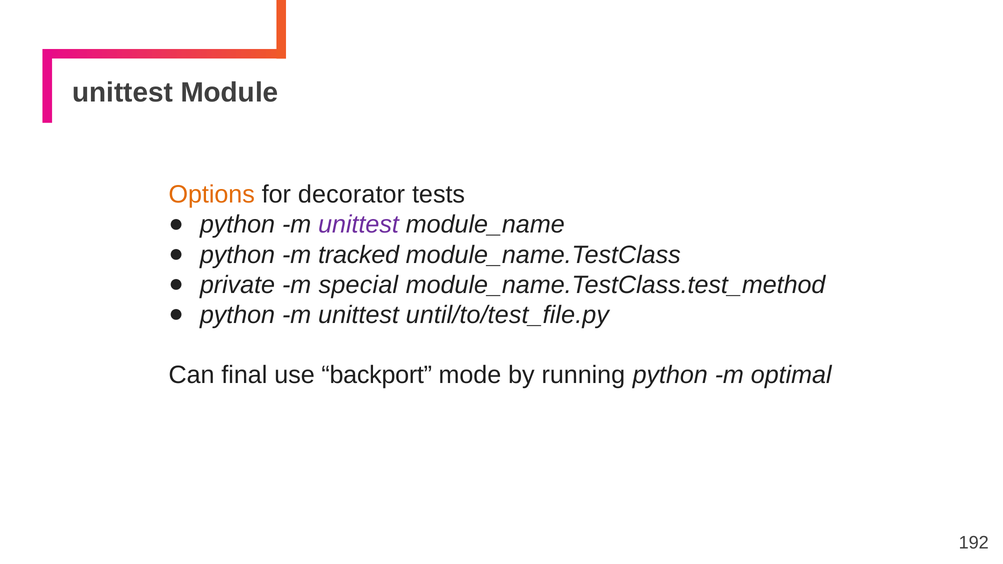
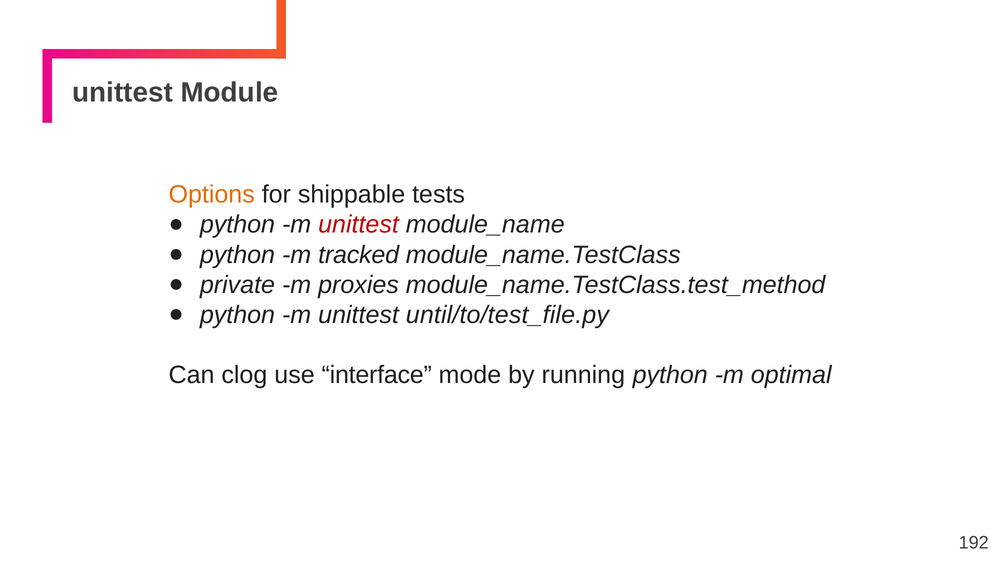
decorator: decorator -> shippable (352, 195)
unittest colour: purple -> red (359, 225)
special: special -> proxies (359, 285)
final: final -> clog (244, 375)
backport: backport -> interface (377, 375)
